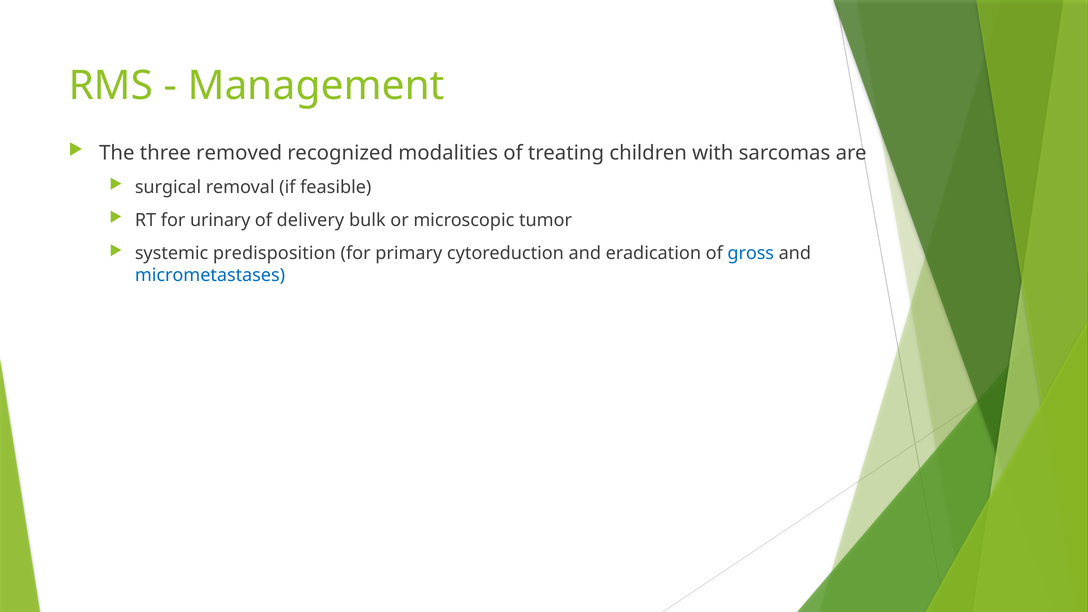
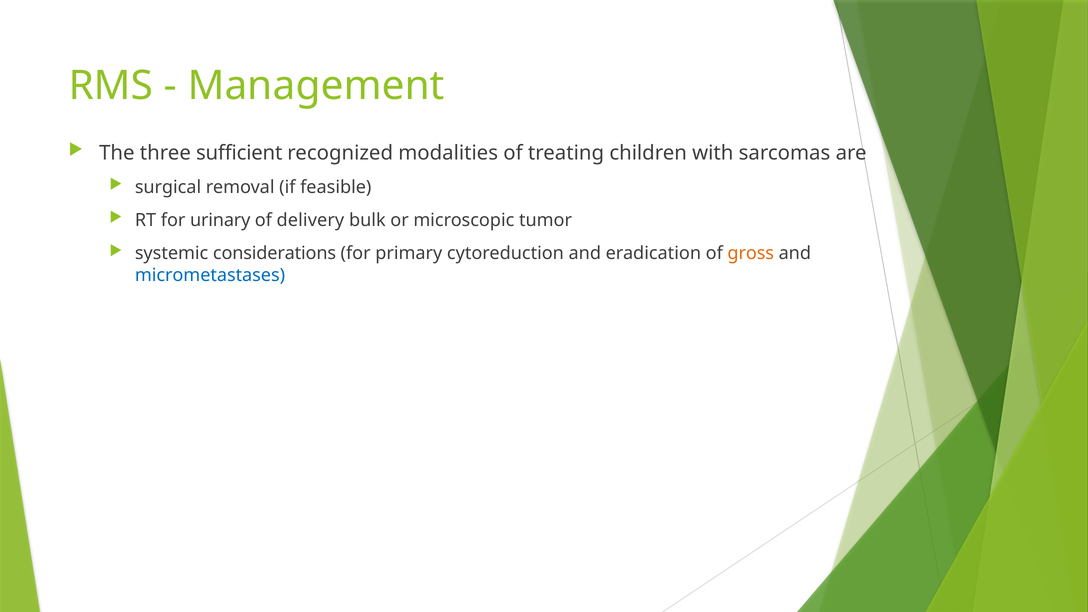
removed: removed -> sufficient (239, 153)
predisposition: predisposition -> considerations (275, 253)
gross colour: blue -> orange (751, 253)
